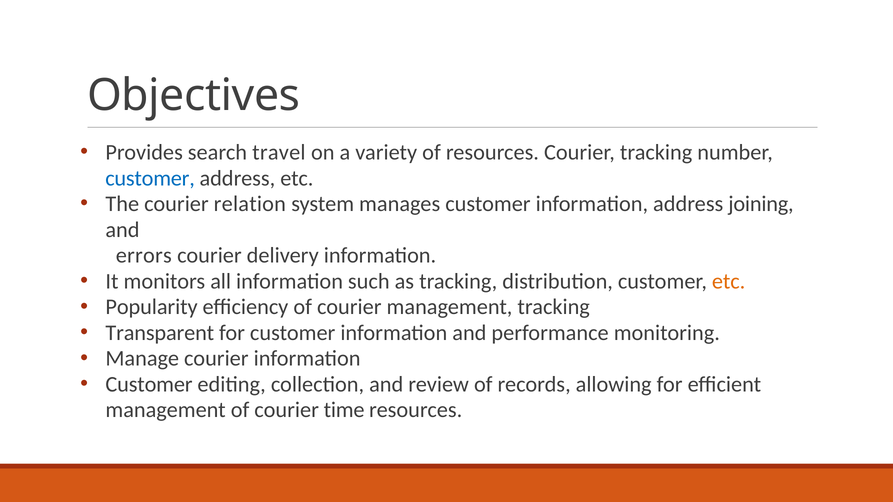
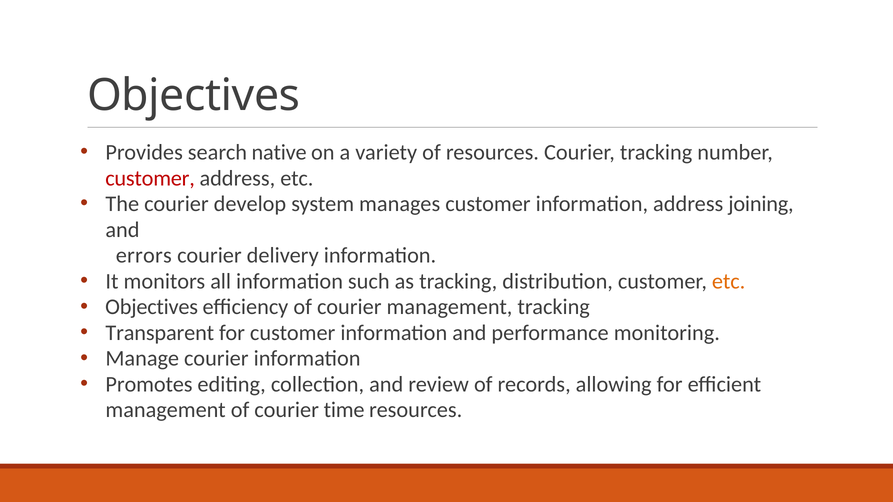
travel: travel -> native (279, 152)
customer colour: blue -> red (150, 178)
relation: relation -> develop (250, 204)
Popularity: Popularity -> Objectives (152, 307)
Customer: Customer -> Promotes (149, 385)
